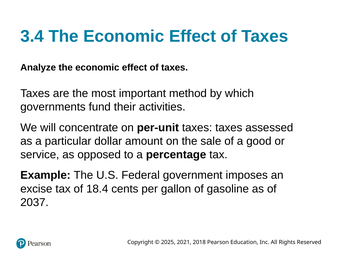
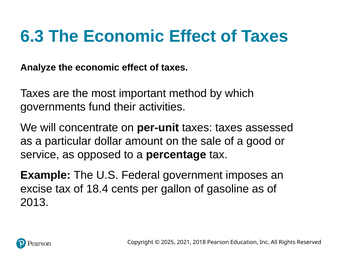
3.4: 3.4 -> 6.3 (32, 36)
2037: 2037 -> 2013 (34, 203)
